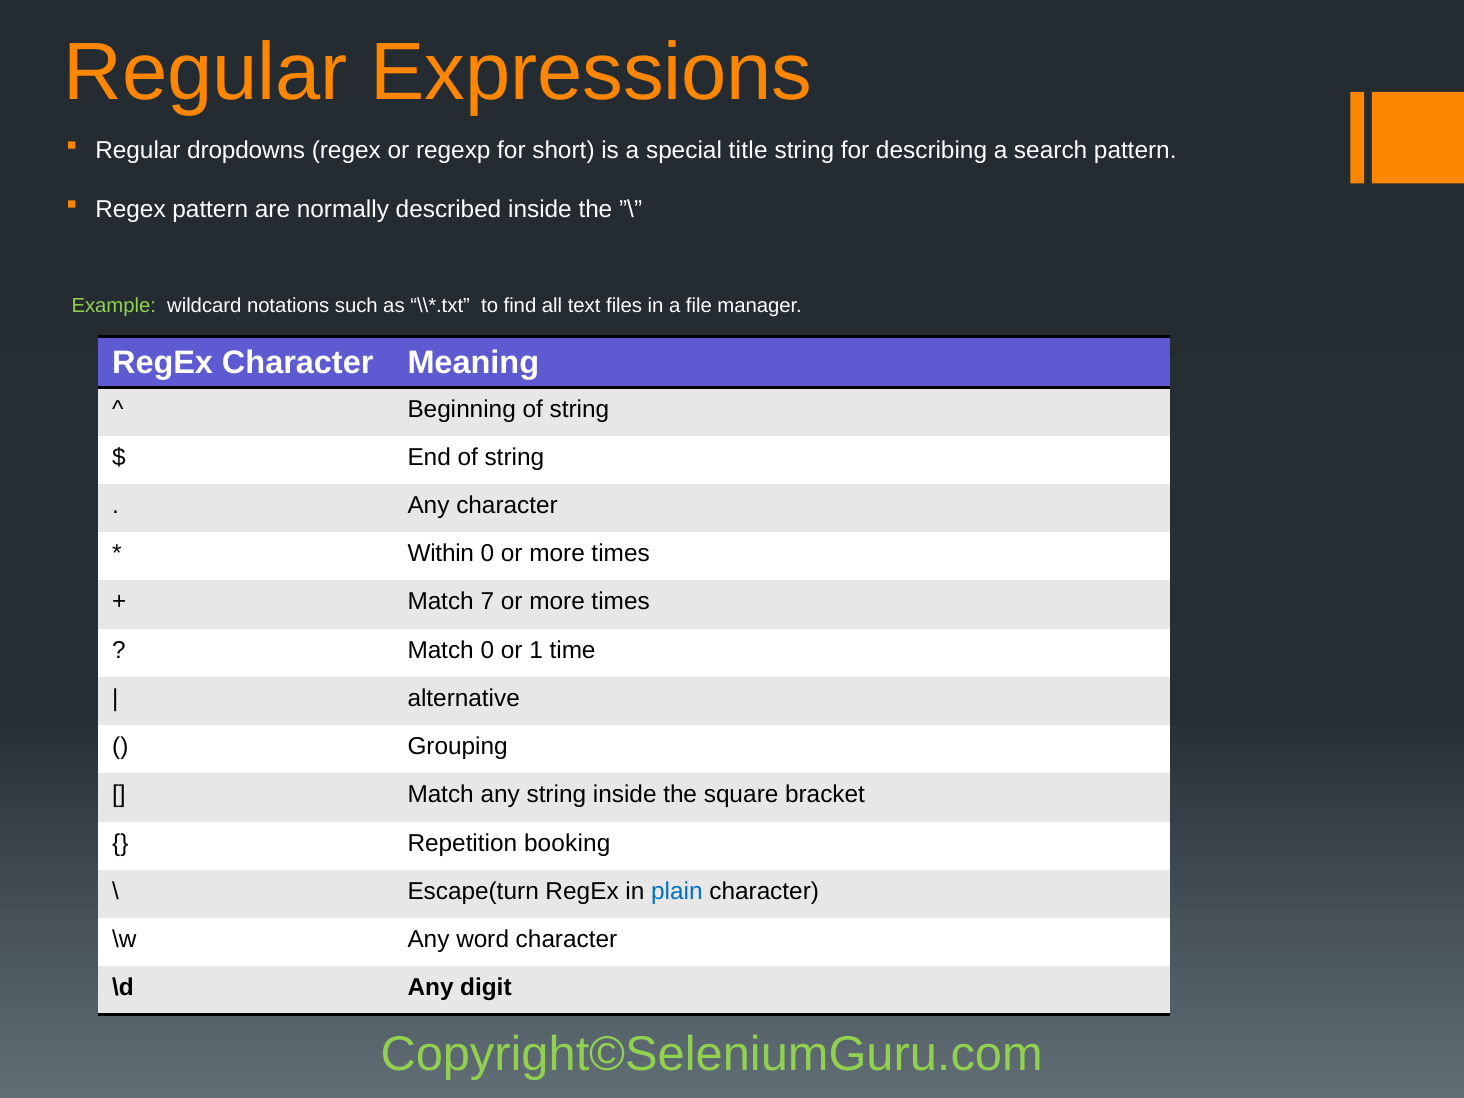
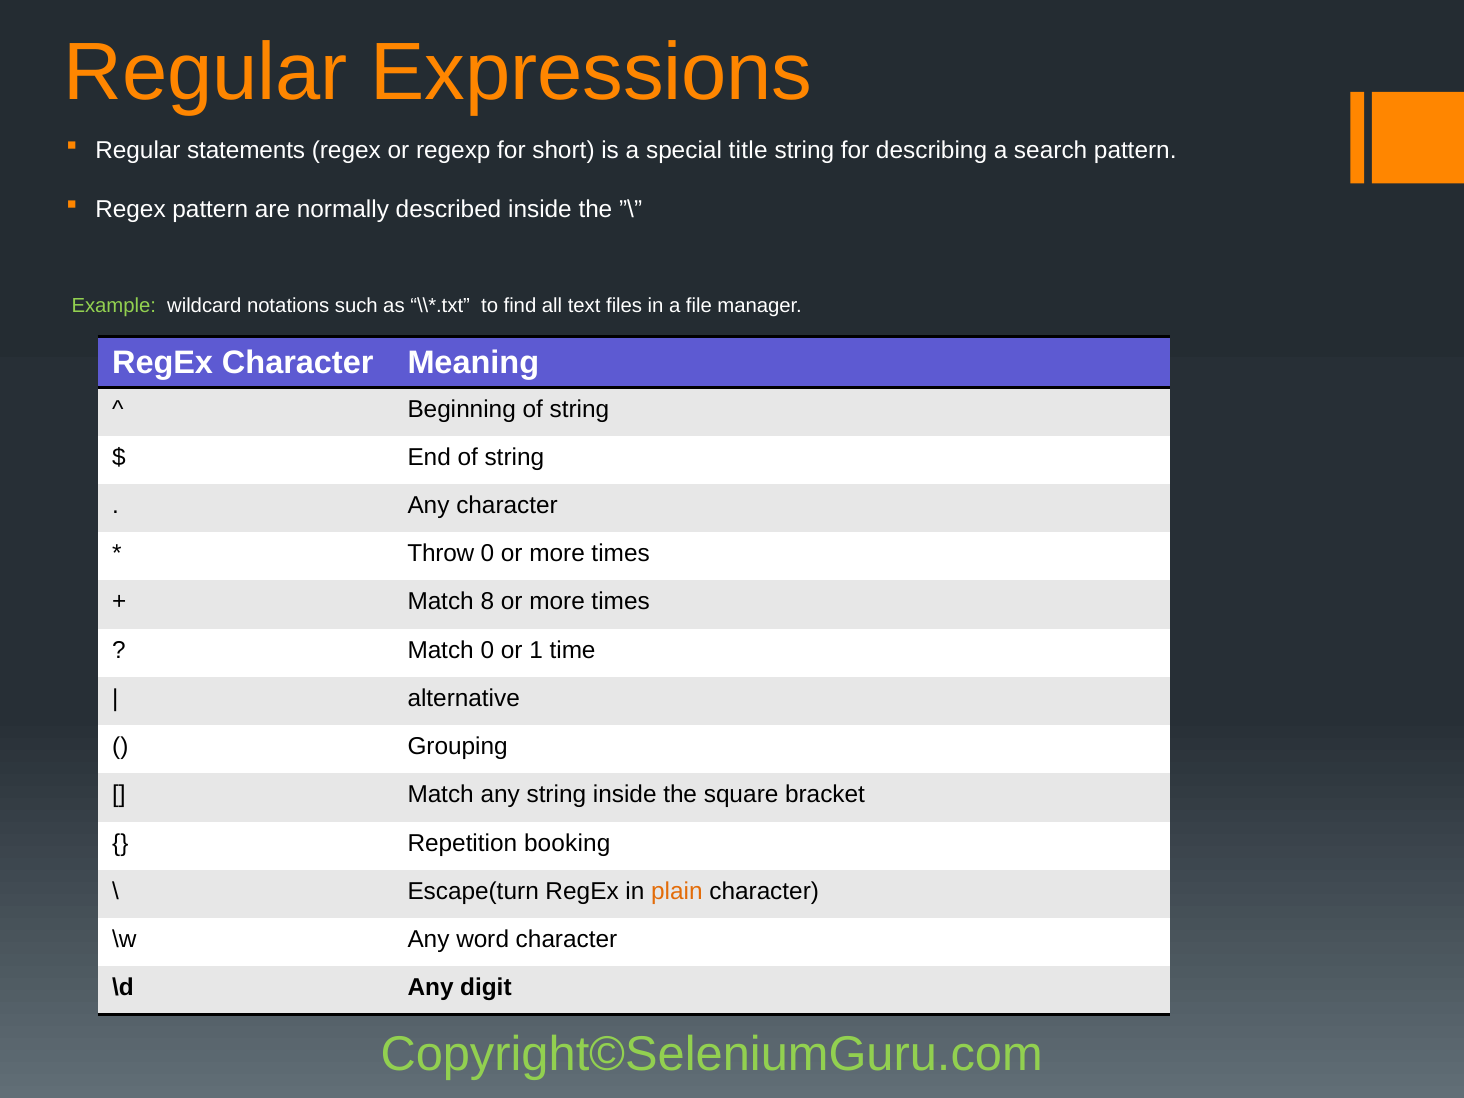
dropdowns: dropdowns -> statements (246, 150)
Within: Within -> Throw (441, 554)
7: 7 -> 8 (487, 602)
plain colour: blue -> orange (677, 891)
